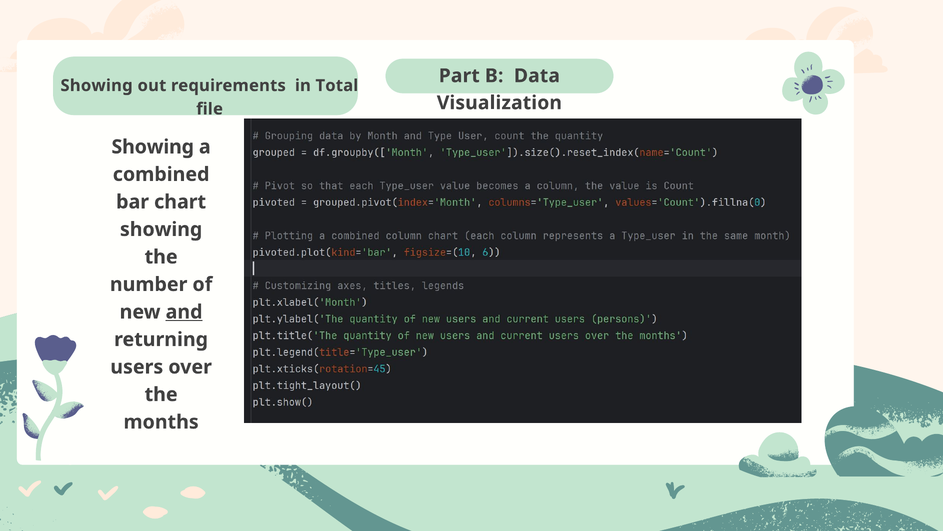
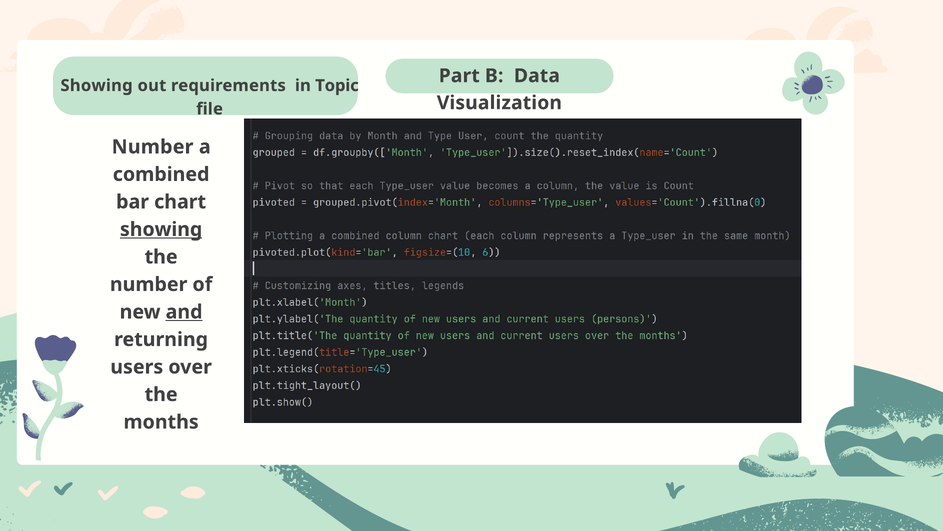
Total: Total -> Topic (337, 85)
Showing: Showing -> Number (153, 147)
showing underline: none -> present (161, 229)
